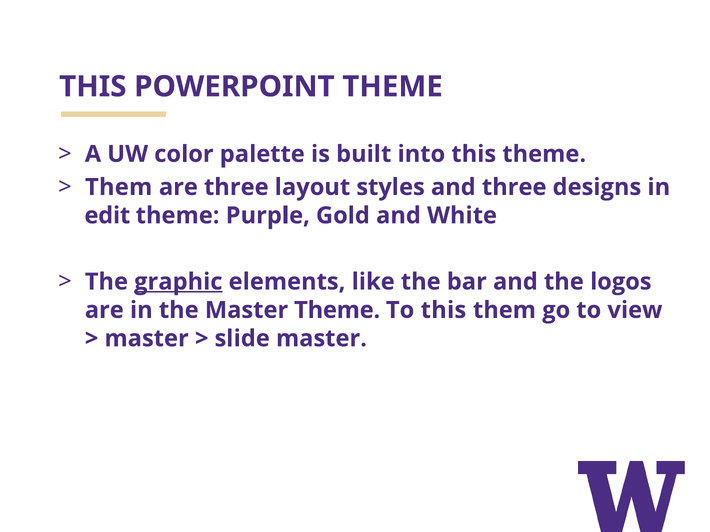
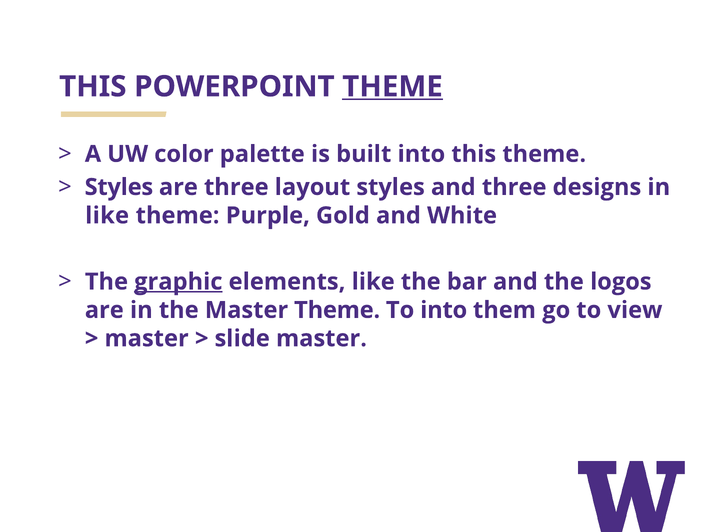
THEME underline: none -> present (393, 87)
Them: Them -> Styles (119, 187)
edit: edit -> like (107, 216)
To this: this -> into (444, 310)
